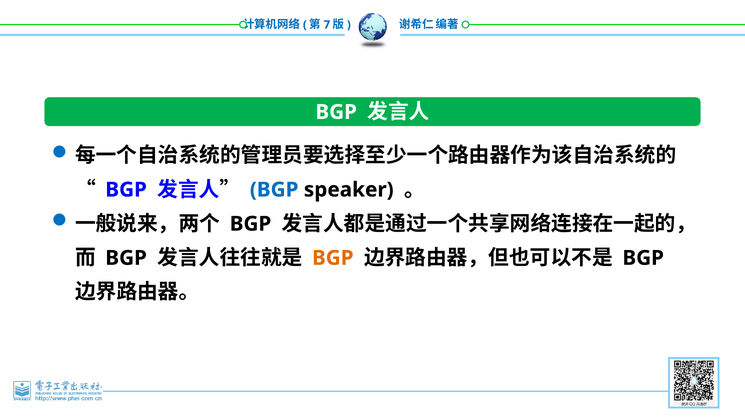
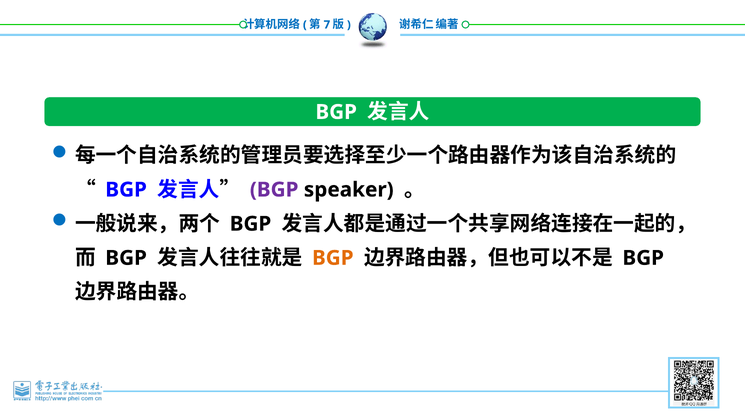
BGP colour: blue -> purple (274, 190)
